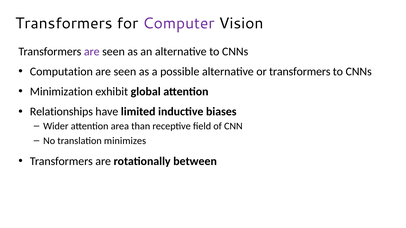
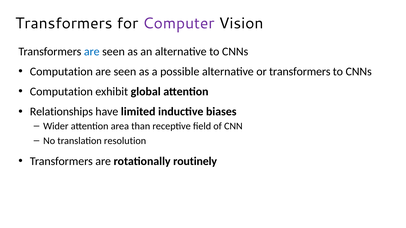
are colour: purple -> blue (92, 52)
Minimization: Minimization -> Computation (61, 92)
minimizes: minimizes -> resolution (125, 141)
between: between -> routinely (195, 161)
